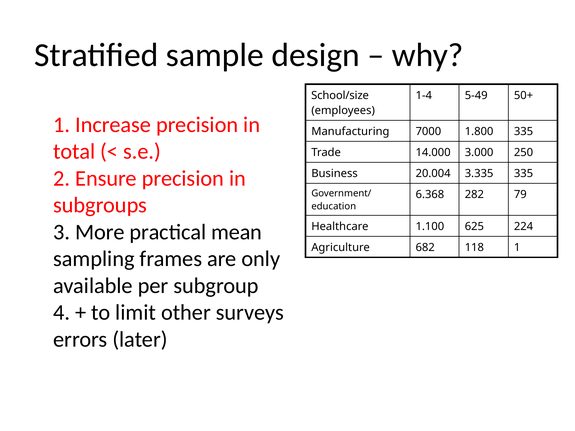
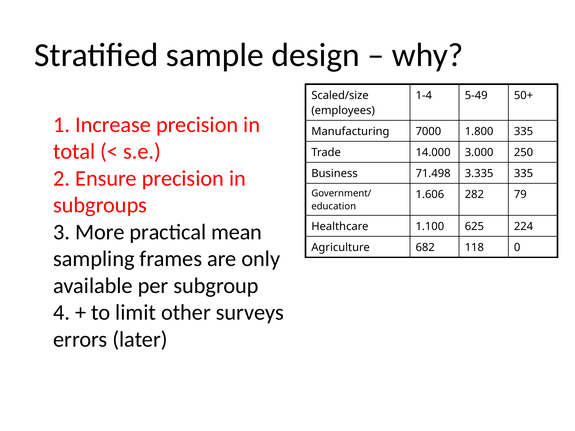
School/size: School/size -> Scaled/size (340, 95)
20.004: 20.004 -> 71.498 (433, 174)
6.368: 6.368 -> 1.606 (430, 195)
118 1: 1 -> 0 (517, 248)
